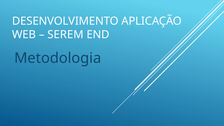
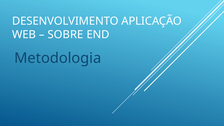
SEREM: SEREM -> SOBRE (65, 35)
